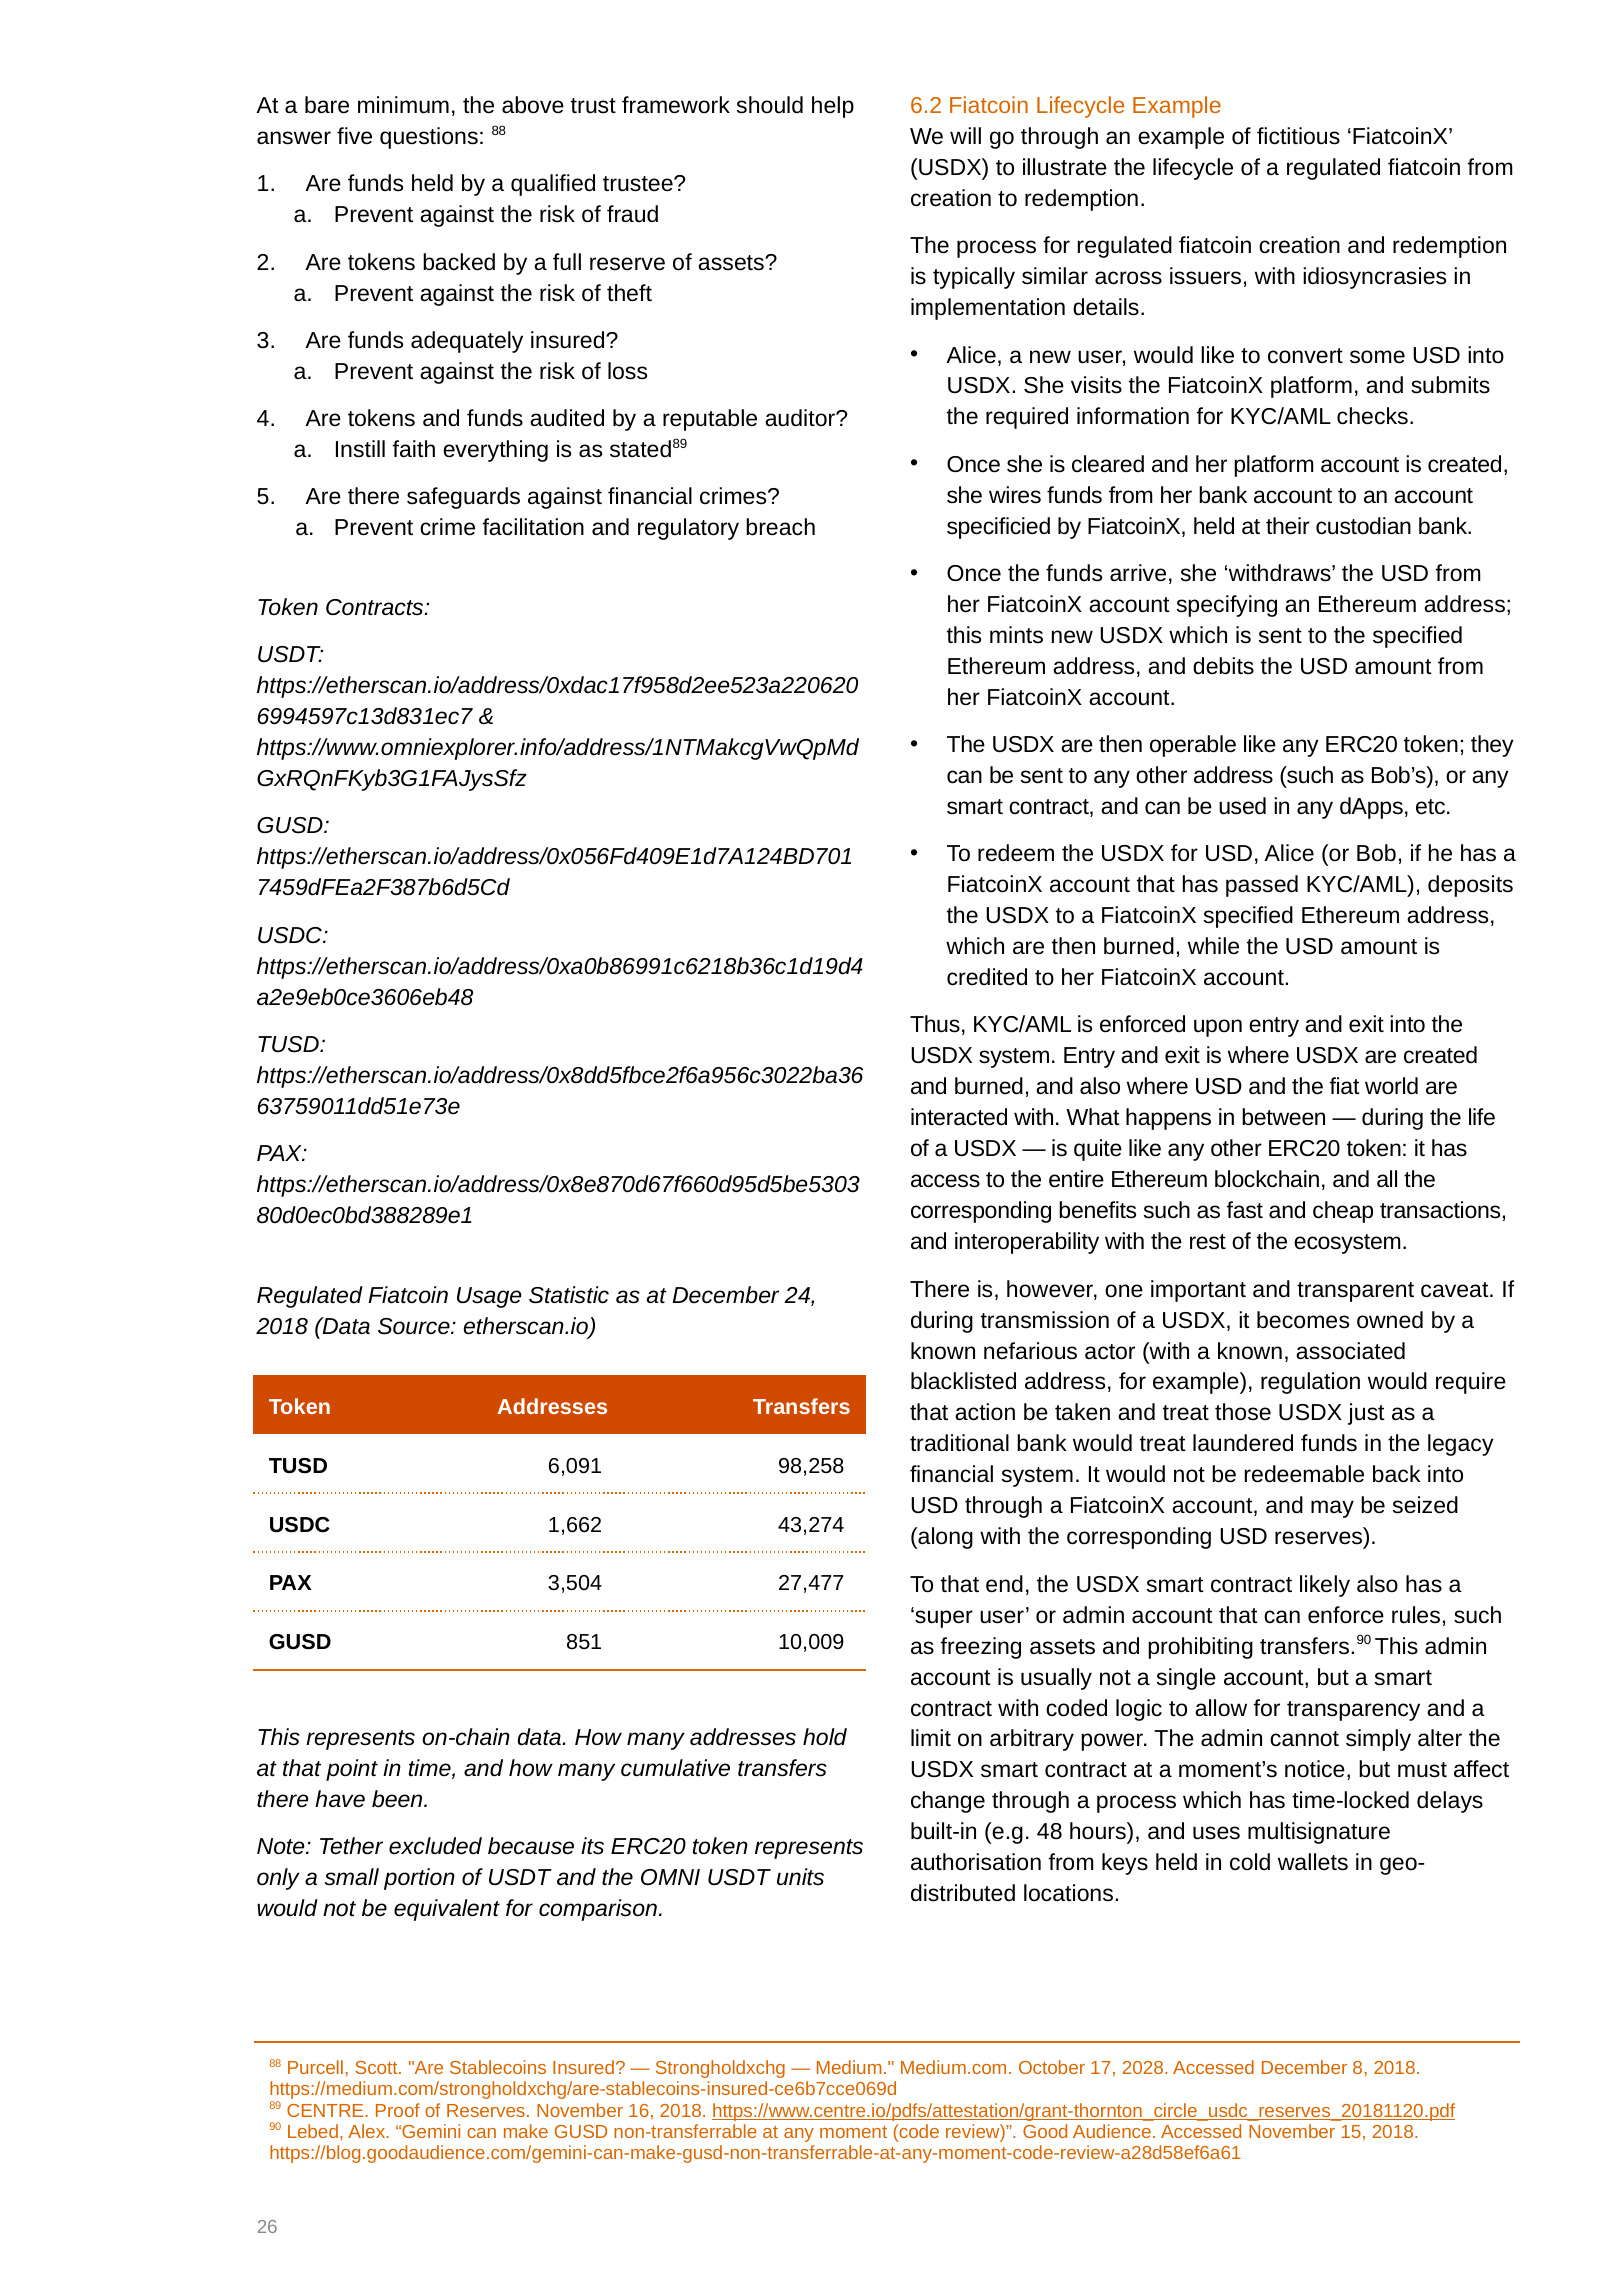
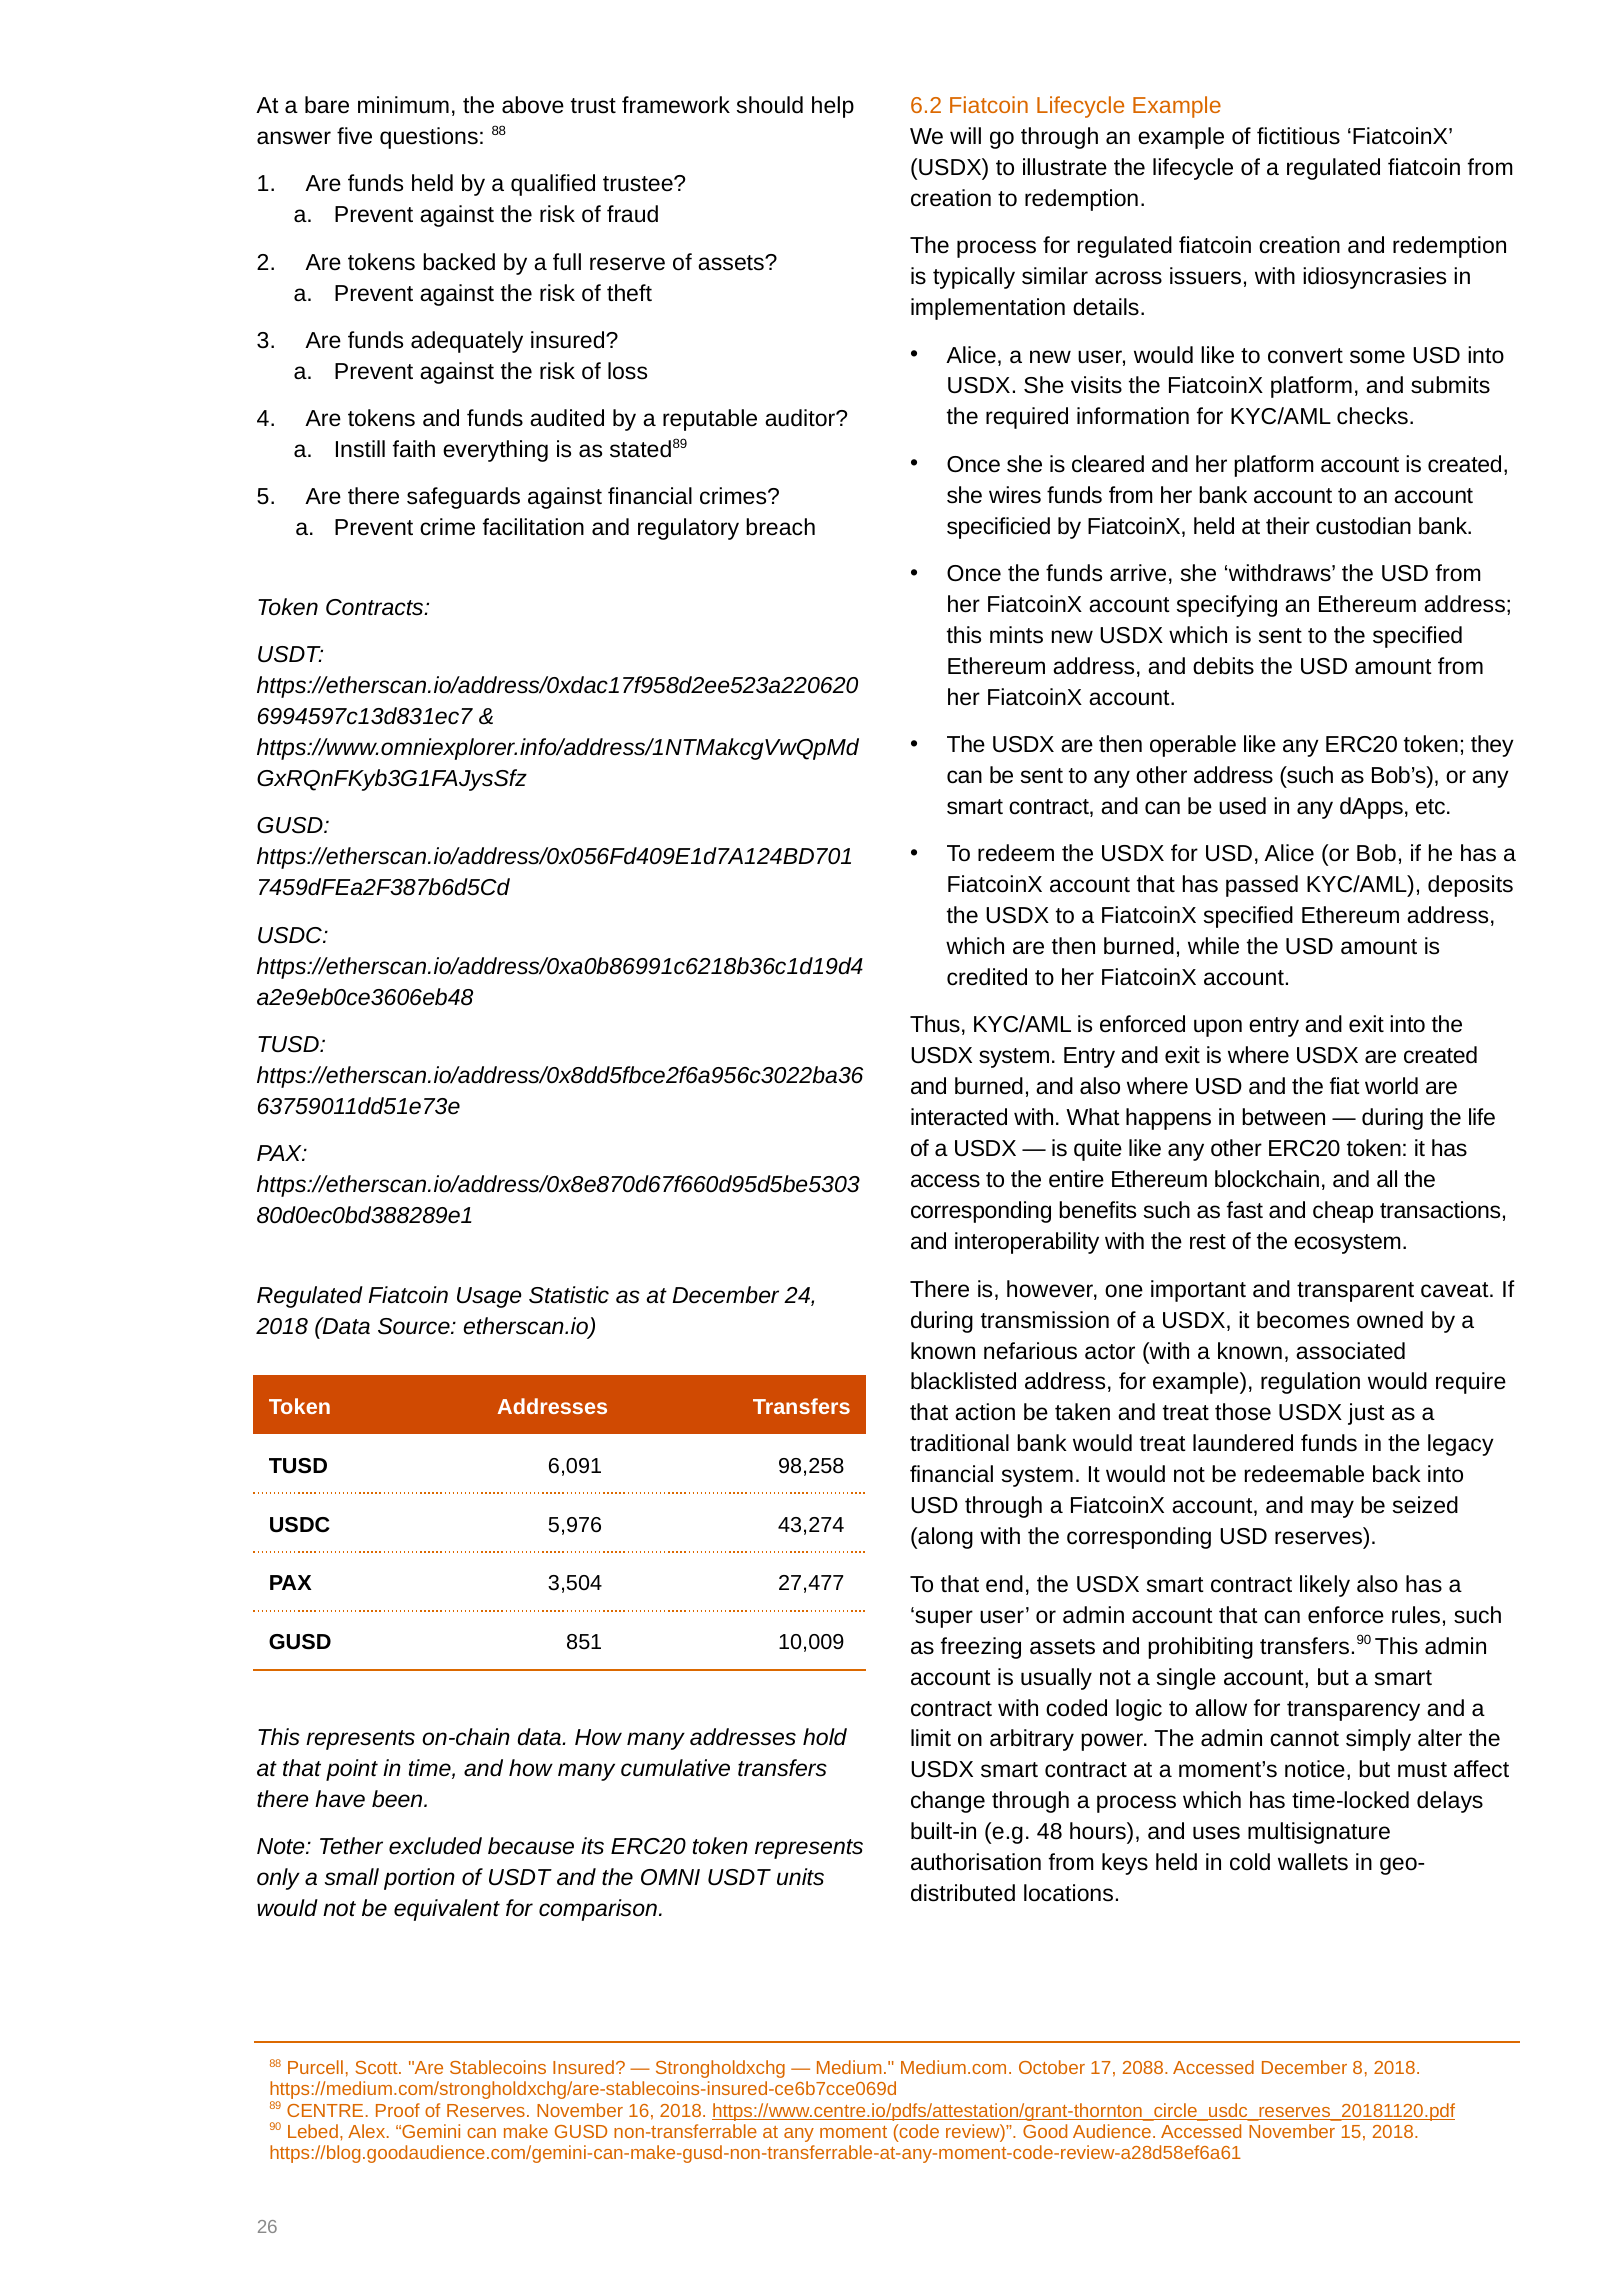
1,662: 1,662 -> 5,976 (575, 1525)
2028: 2028 -> 2088 (1145, 2068)
